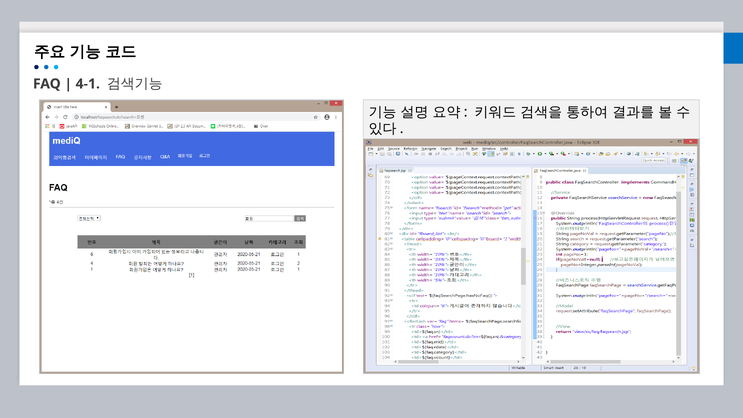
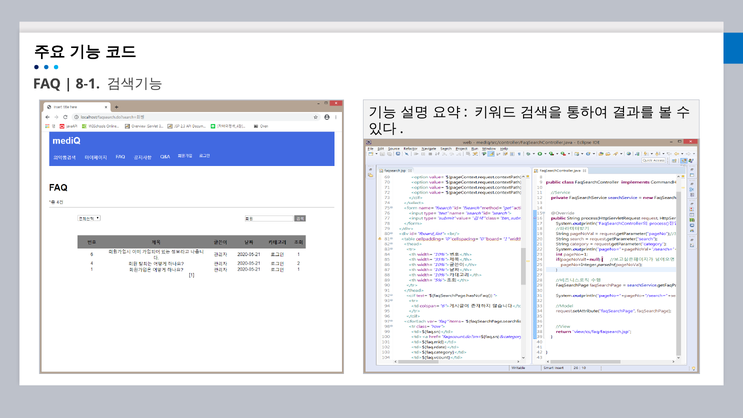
4-1: 4-1 -> 8-1 (88, 84)
